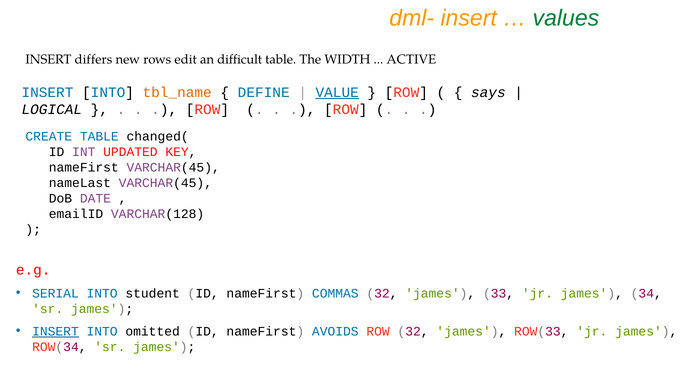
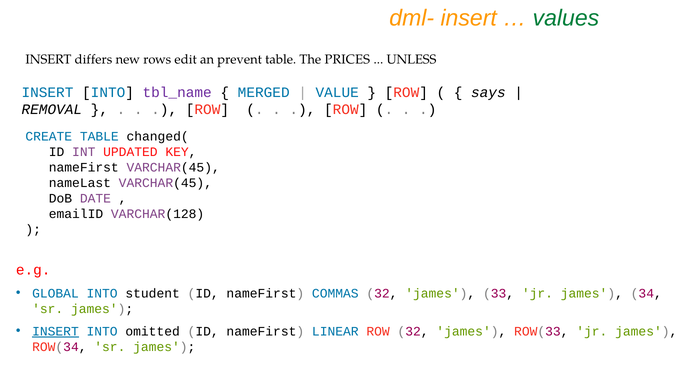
difficult: difficult -> prevent (240, 60)
WIDTH: WIDTH -> PRICES (347, 60)
ACTIVE: ACTIVE -> UNLESS (411, 60)
tbl_name colour: orange -> purple (177, 92)
DEFINE: DEFINE -> MERGED (264, 92)
VALUE underline: present -> none (337, 92)
LOGICAL: LOGICAL -> REMOVAL (52, 110)
SERIAL: SERIAL -> GLOBAL (55, 293)
AVOIDS: AVOIDS -> LINEAR (335, 331)
